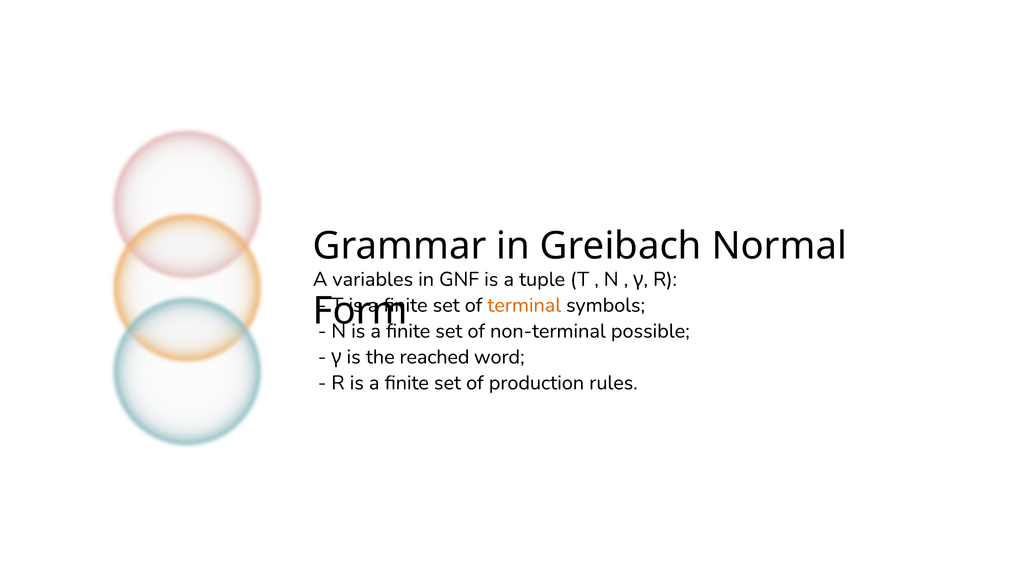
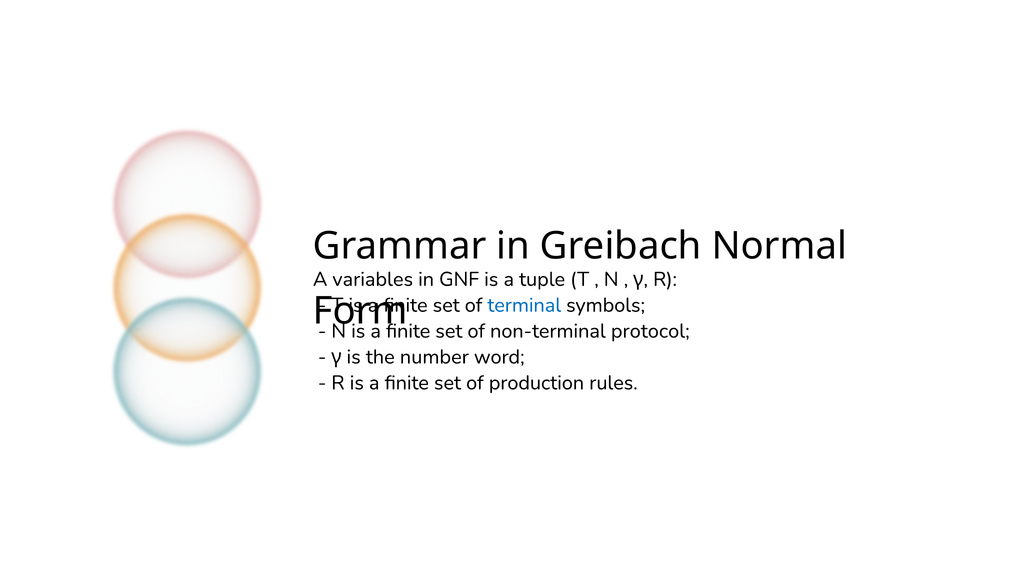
terminal colour: orange -> blue (524, 305)
possible: possible -> protocol (650, 331)
reached: reached -> number (434, 357)
